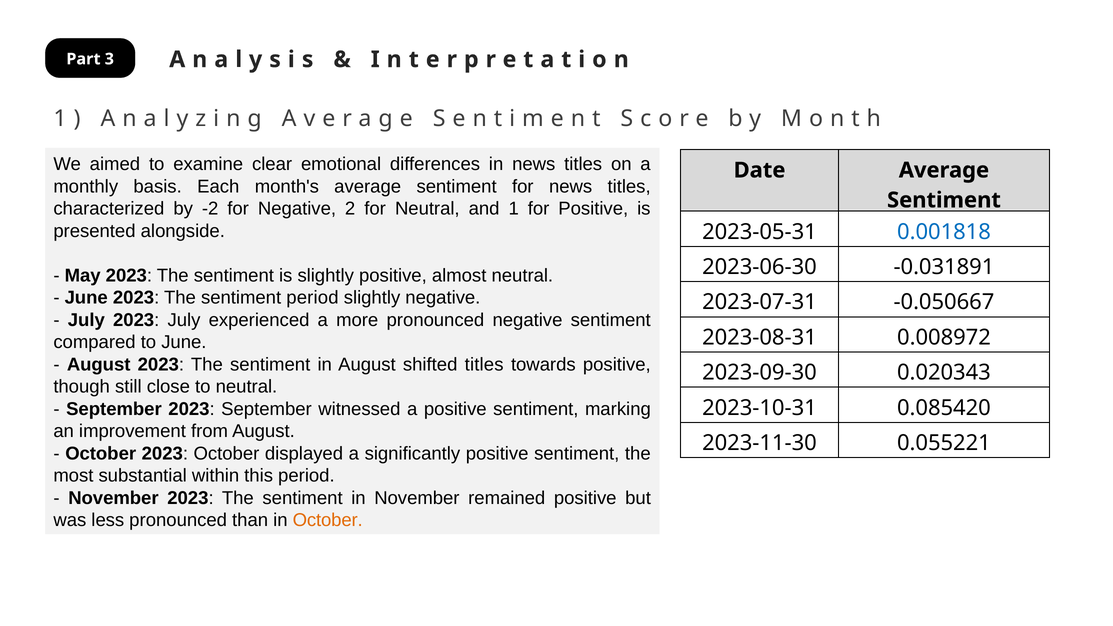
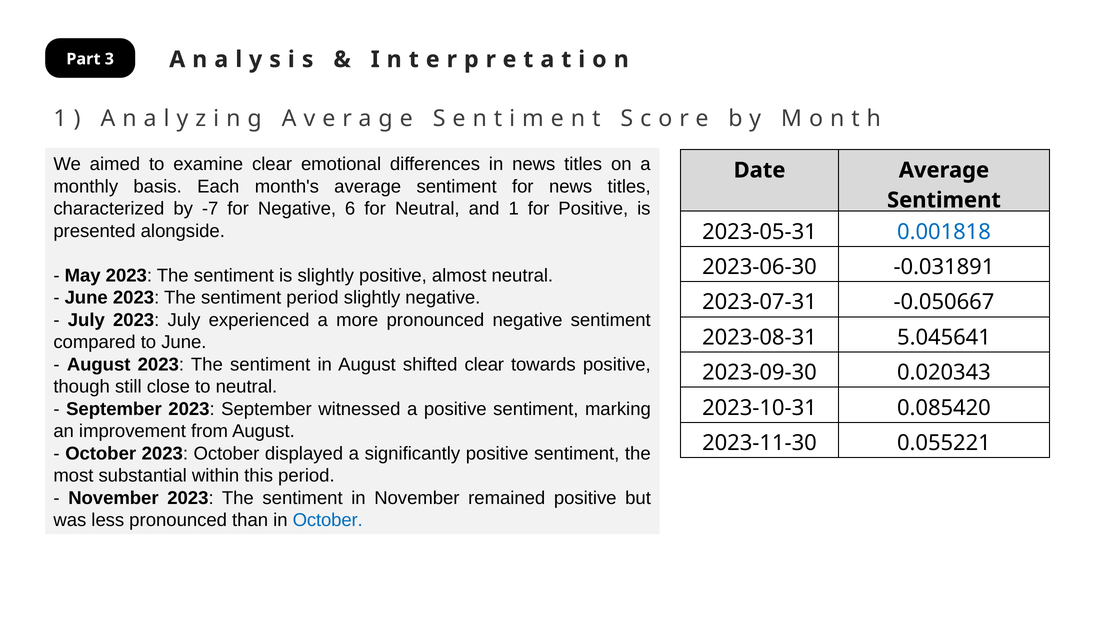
-2: -2 -> -7 (210, 209)
2: 2 -> 6 (350, 209)
0.008972: 0.008972 -> 5.045641 (944, 337)
shifted titles: titles -> clear (484, 365)
October colour: orange -> blue (328, 520)
